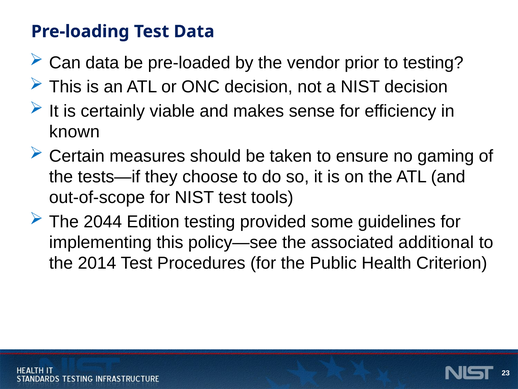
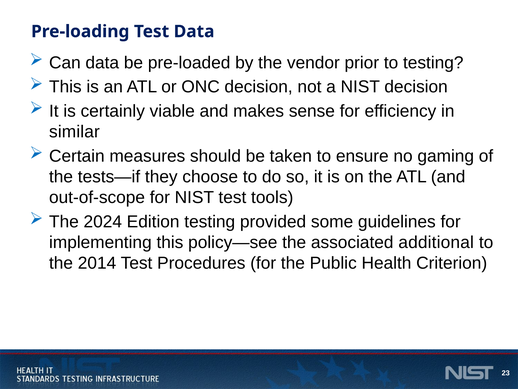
known: known -> similar (74, 132)
2044: 2044 -> 2024 (103, 221)
